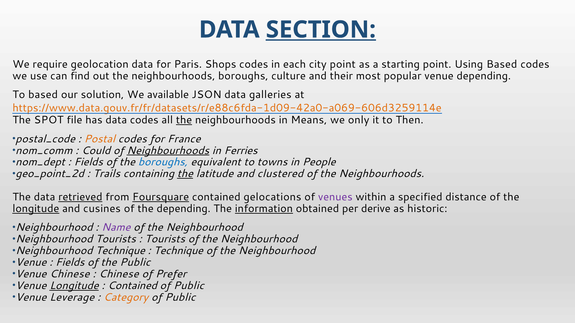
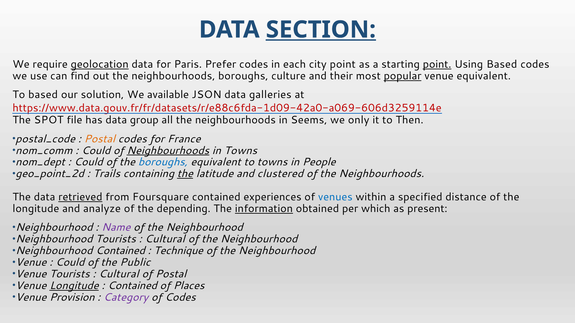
geolocation underline: none -> present (100, 64)
Shops: Shops -> Prefer (221, 64)
point underline: none -> present (437, 64)
popular underline: none -> present (403, 76)
venue depending: depending -> equivalent (484, 76)
https://www.data.gouv.fr/fr/datasets/r/e88c6fda-1d09-42a0-a069-606d3259114e colour: orange -> red (227, 108)
data codes: codes -> group (144, 120)
the underline: present -> none (184, 120)
Means: Means -> Seems (309, 120)
in Ferries: Ferries -> Towns (241, 151)
Fields: Fields -> Could (88, 162)
Foursquare underline: present -> none (161, 197)
gelocations: gelocations -> experiences (272, 197)
venues colour: purple -> blue (335, 197)
longitude underline: present -> none (36, 209)
cusines: cusines -> analyze (102, 209)
derive: derive -> which (376, 209)
historic: historic -> present (427, 209)
Tourists: Tourists -> Cultural (165, 239)
Neighbourhood Technique: Technique -> Contained (120, 251)
Fields: Fields -> Could (70, 263)
Venue Chinese: Chinese -> Tourists (70, 274)
Chinese: Chinese -> Cultural (119, 274)
of Prefer: Prefer -> Postal (171, 274)
Public: Public -> Places (189, 286)
Leverage: Leverage -> Provision (72, 298)
Category colour: orange -> purple (126, 298)
Public: Public -> Codes (180, 298)
